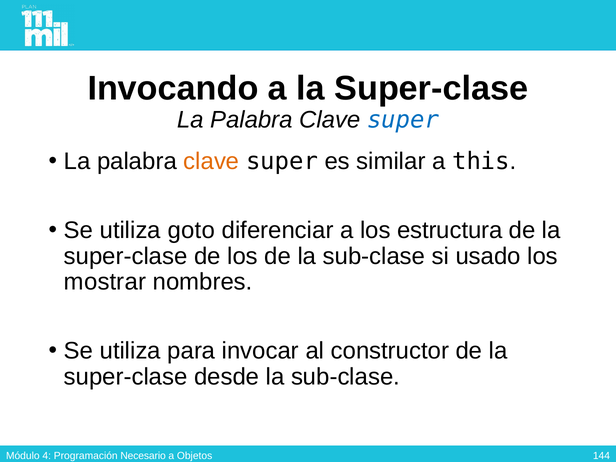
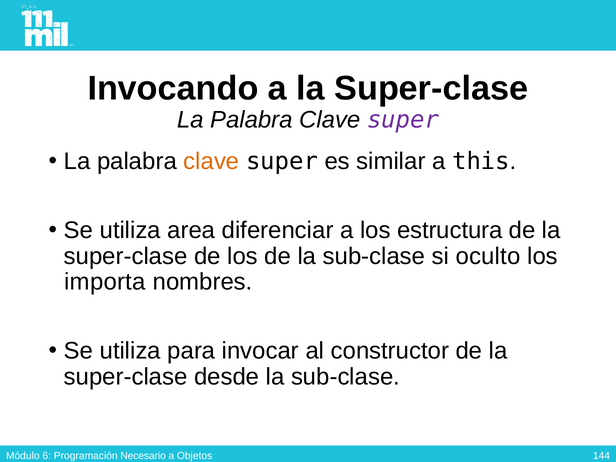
super colour: blue -> purple (403, 120)
goto: goto -> area (191, 230)
usado: usado -> oculto (488, 256)
mostrar: mostrar -> importa (105, 282)
4: 4 -> 6 (47, 456)
